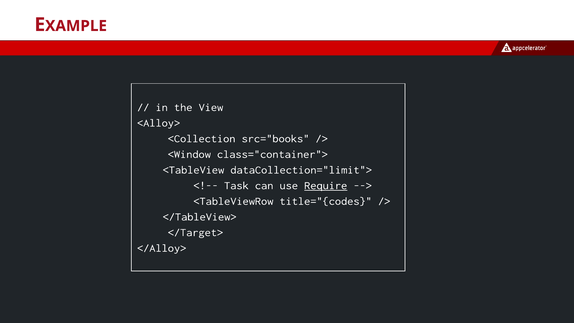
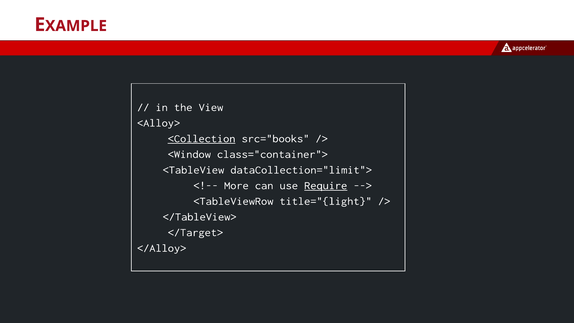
<Collection underline: none -> present (202, 138)
Task: Task -> More (236, 185)
title="{codes: title="{codes -> title="{light (326, 201)
